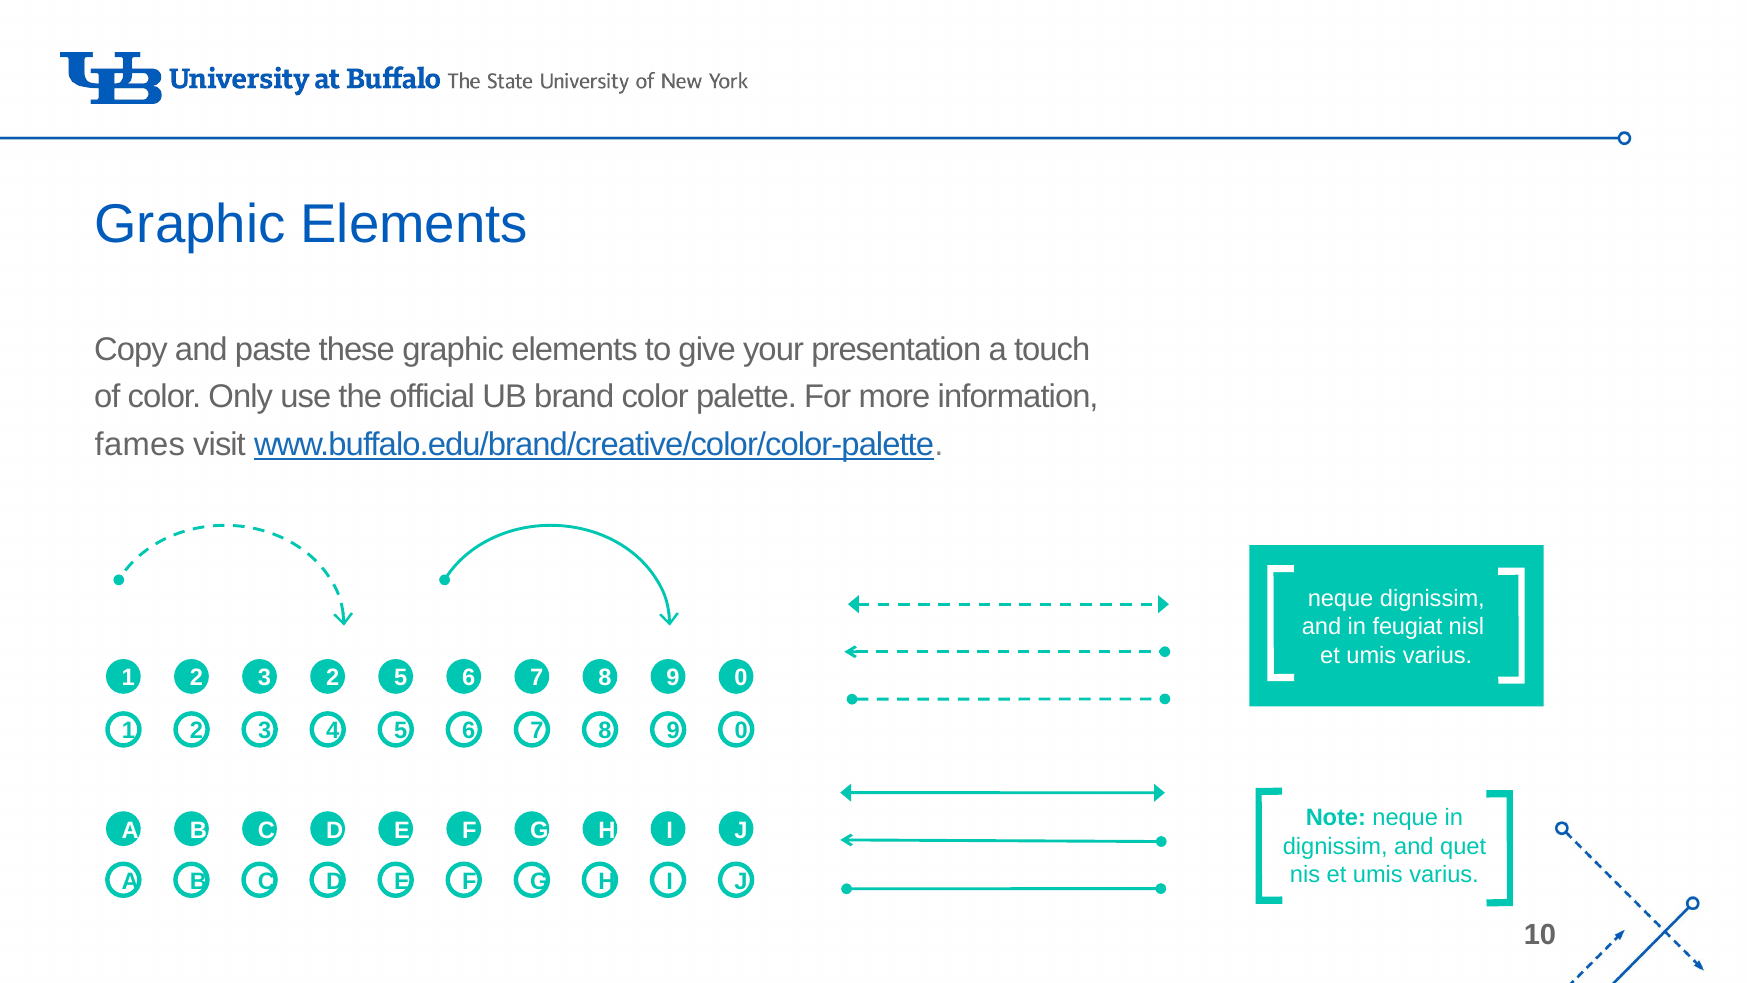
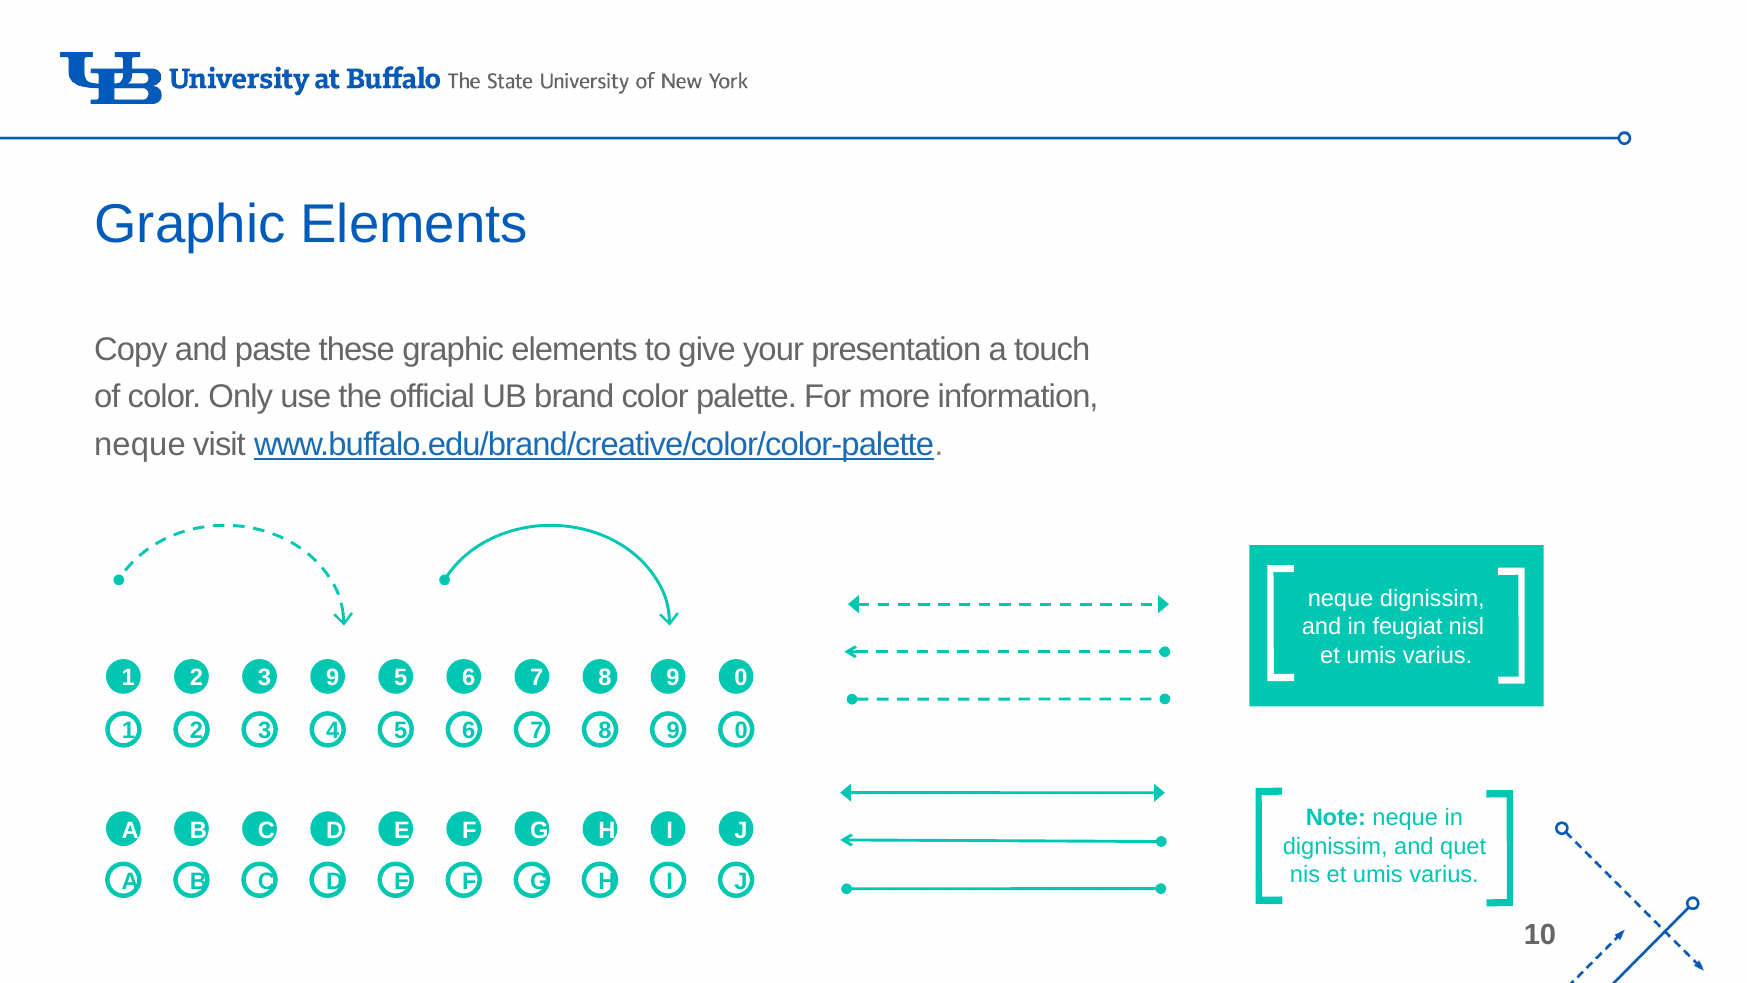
fames: fames -> neque (140, 444)
3 2: 2 -> 9 (333, 678)
